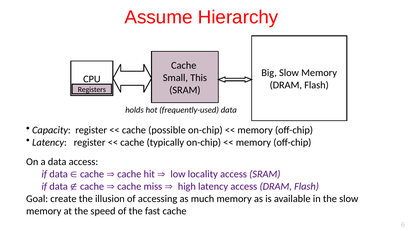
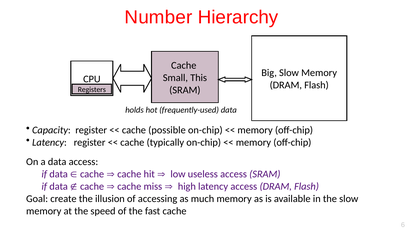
Assume: Assume -> Number (158, 17)
locality: locality -> useless (203, 174)
